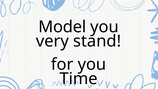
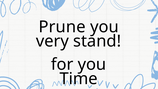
Model: Model -> Prune (62, 27)
